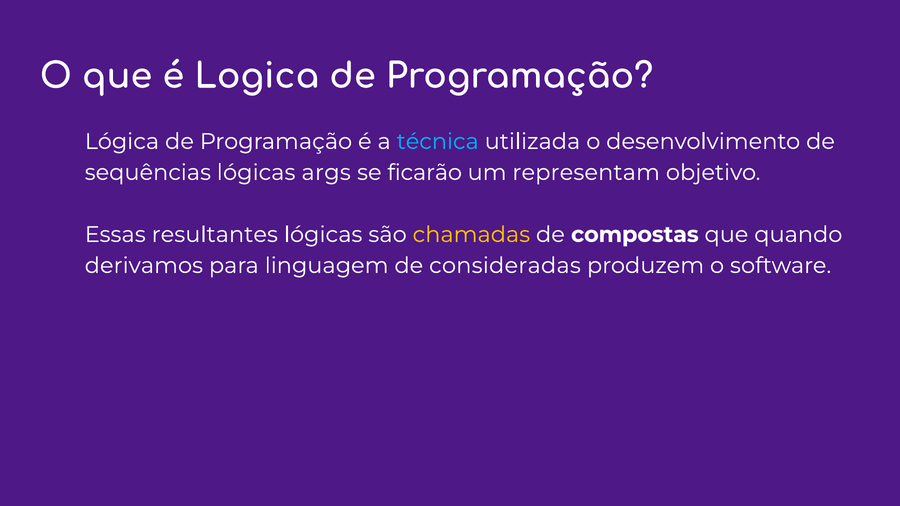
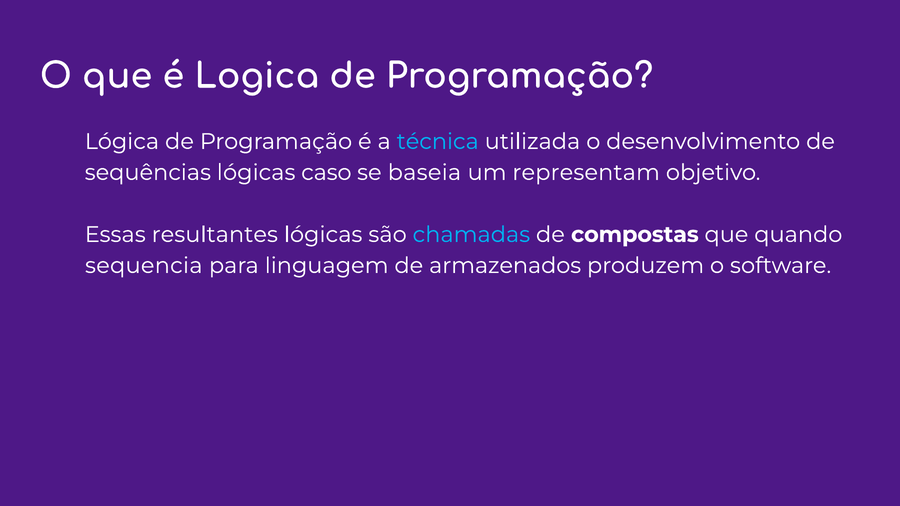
args: args -> caso (326, 173)
ficarão: ficarão -> baseia (424, 173)
chamadas colour: yellow -> light blue (471, 235)
derivamos: derivamos -> sequencia (144, 266)
consideradas: consideradas -> armazenados (505, 266)
